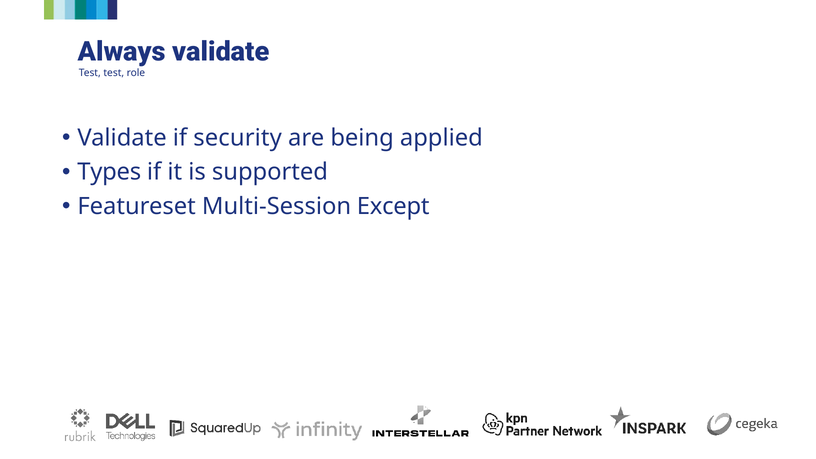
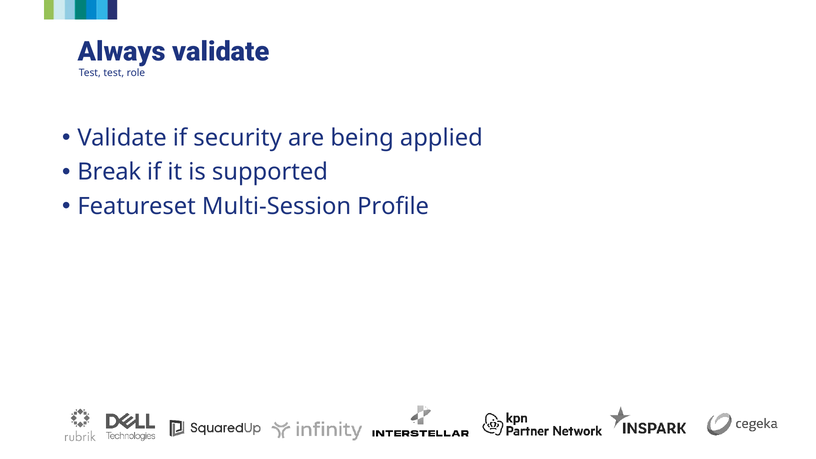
Types: Types -> Break (109, 172)
Except: Except -> Profile (393, 206)
